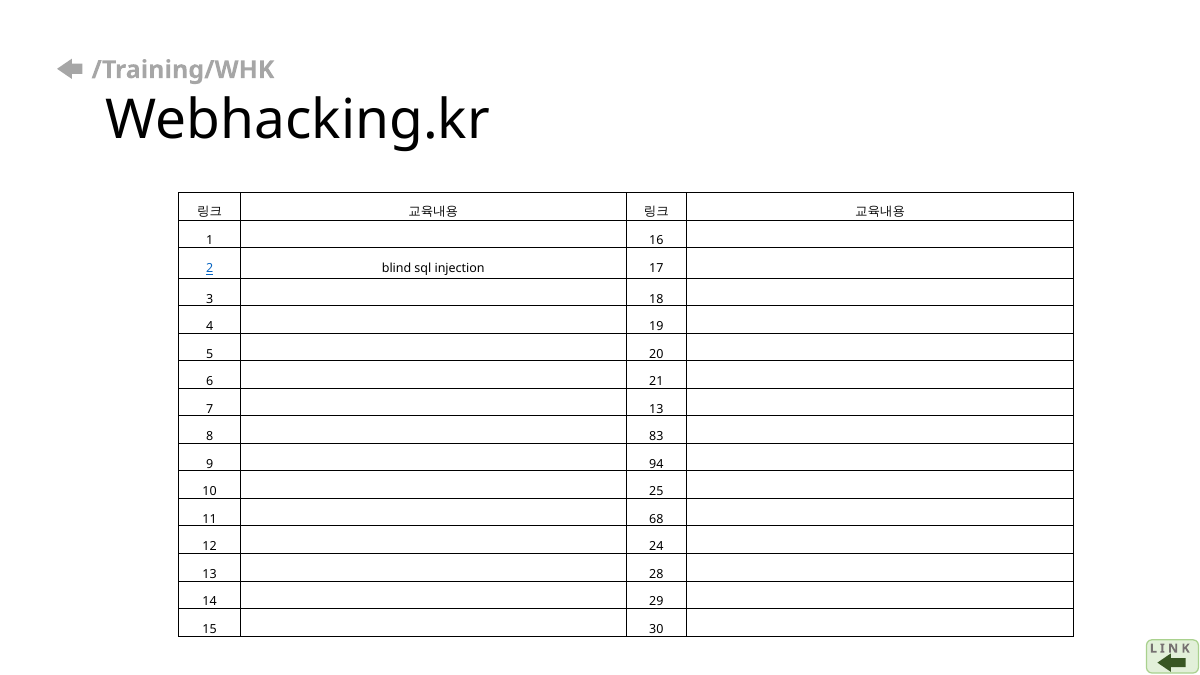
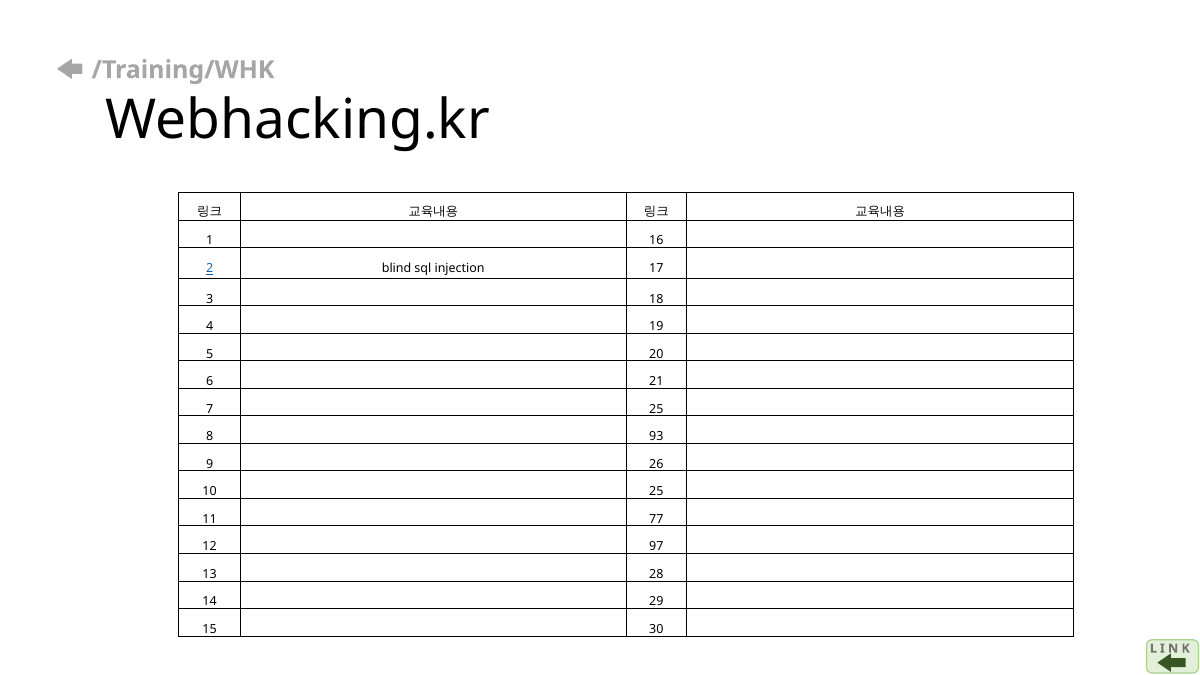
7 13: 13 -> 25 (656, 409)
83: 83 -> 93 (656, 437)
94: 94 -> 26 (656, 464)
68: 68 -> 77 (656, 519)
24: 24 -> 97 (656, 547)
